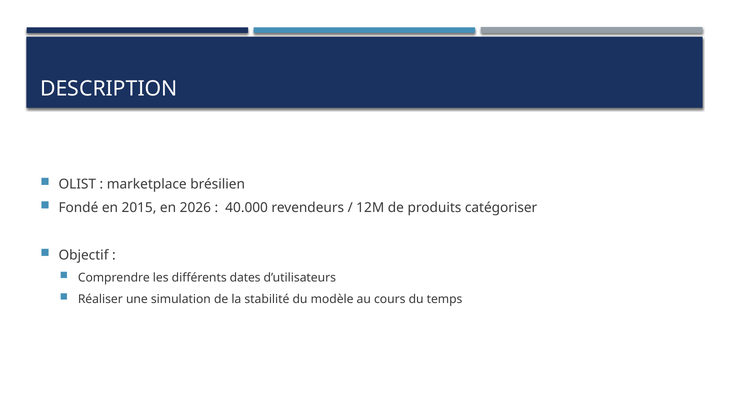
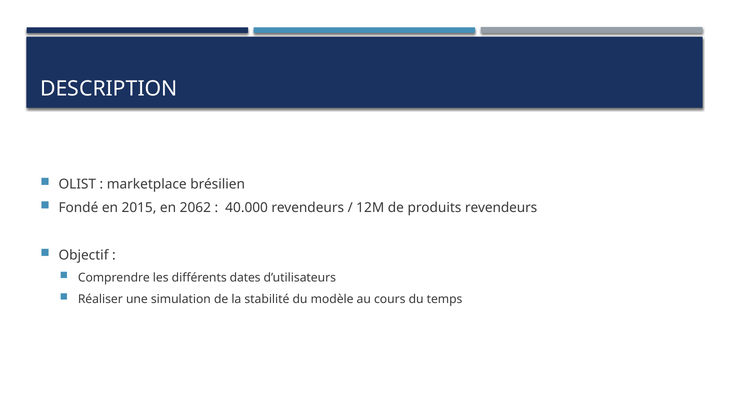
2026: 2026 -> 2062 (195, 208)
produits catégoriser: catégoriser -> revendeurs (501, 208)
